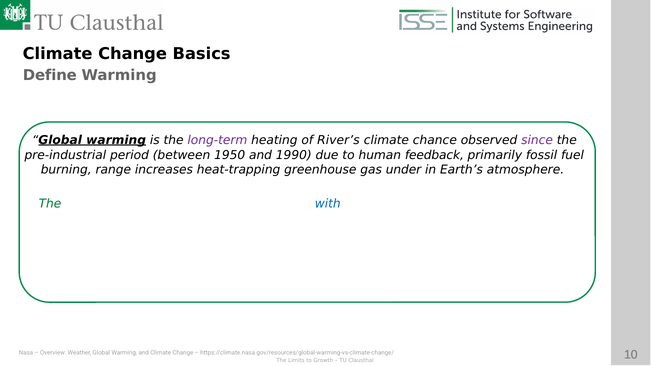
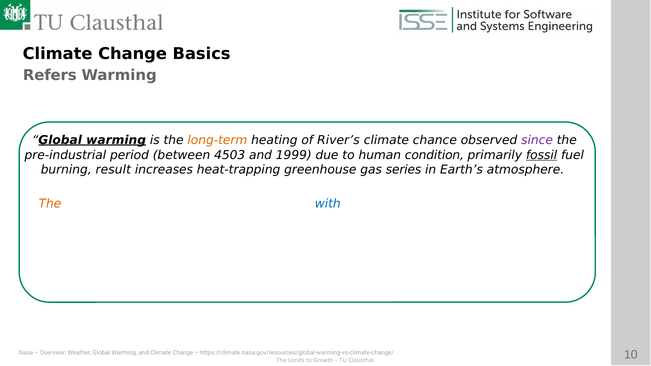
Define: Define -> Refers (50, 75)
long-term colour: purple -> orange (217, 141)
1950: 1950 -> 4503 (230, 155)
1990: 1990 -> 1999 (294, 155)
feedback: feedback -> condition (434, 155)
fossil underline: none -> present (542, 155)
range: range -> result (113, 170)
under: under -> series (404, 170)
The colour: green -> orange (50, 204)
